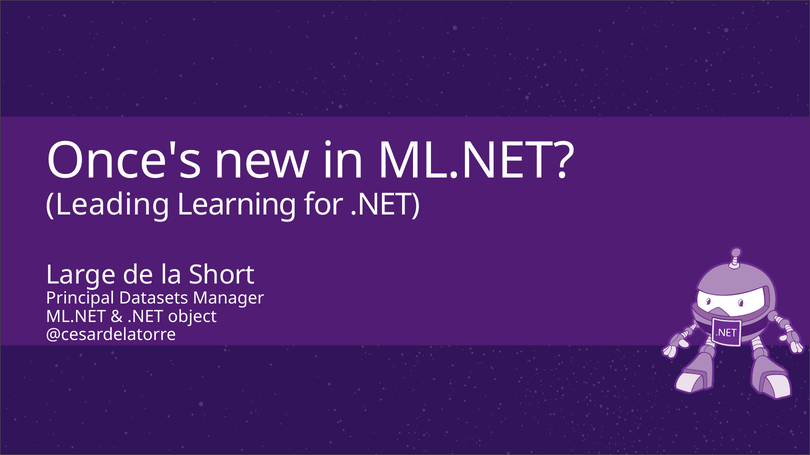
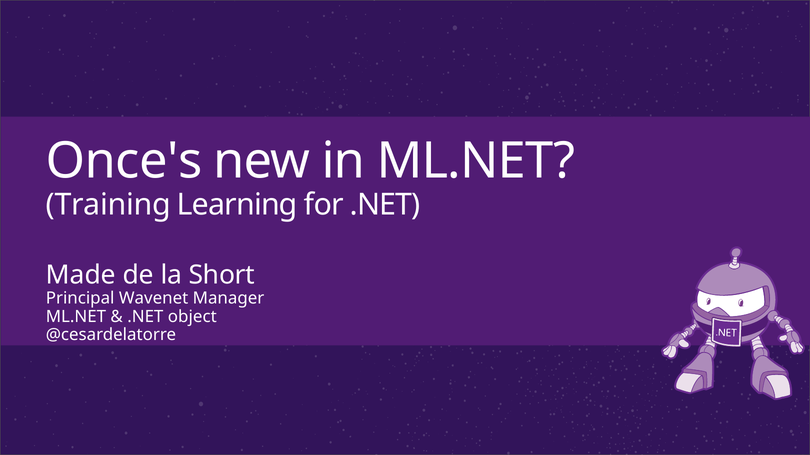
Leading: Leading -> Training (108, 205)
Large: Large -> Made (81, 275)
Datasets: Datasets -> Wavenet (154, 299)
